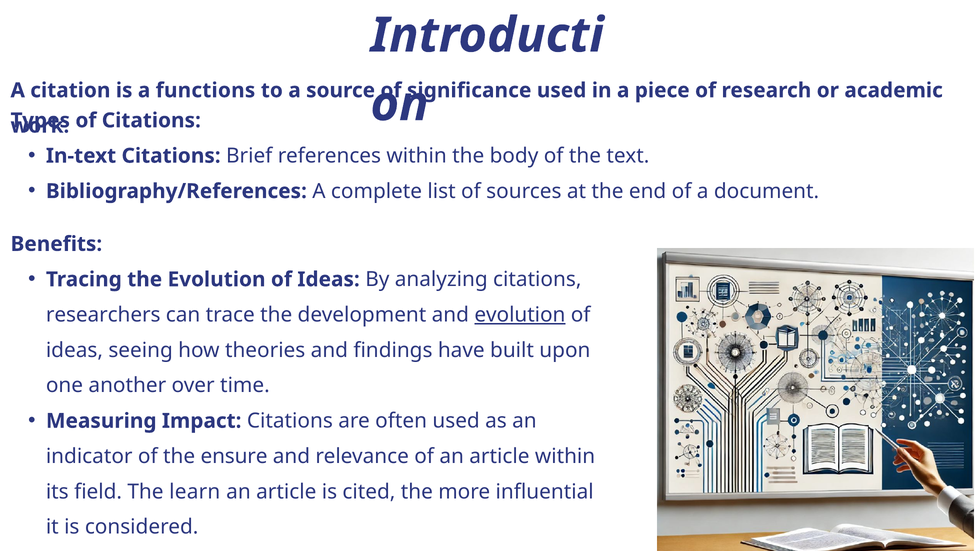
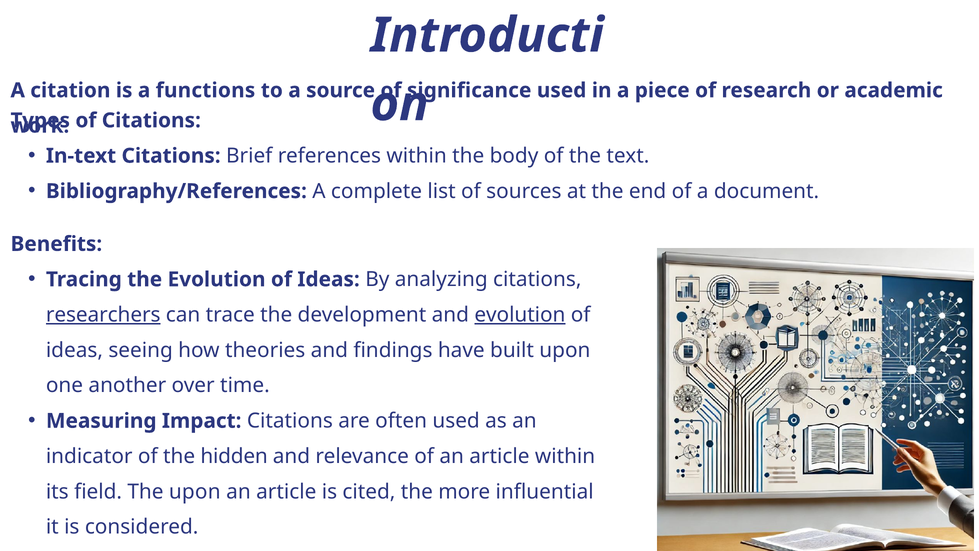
researchers underline: none -> present (103, 315)
ensure: ensure -> hidden (234, 456)
The learn: learn -> upon (195, 491)
